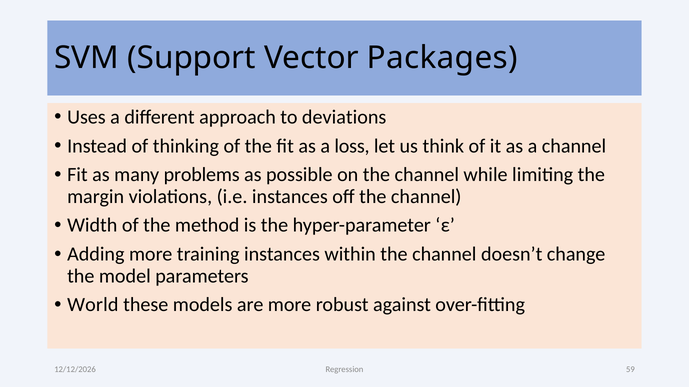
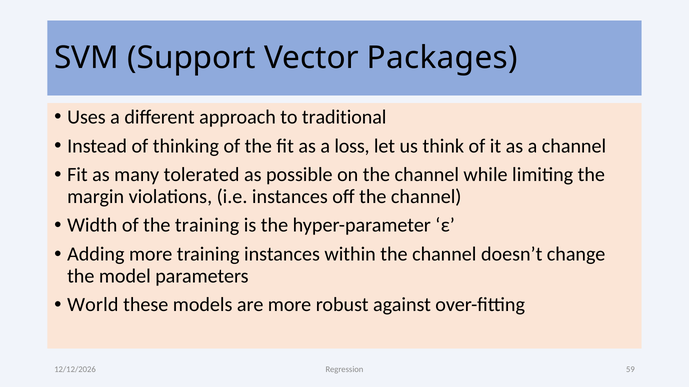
deviations: deviations -> traditional (344, 117)
problems: problems -> tolerated (202, 175)
the method: method -> training (207, 226)
